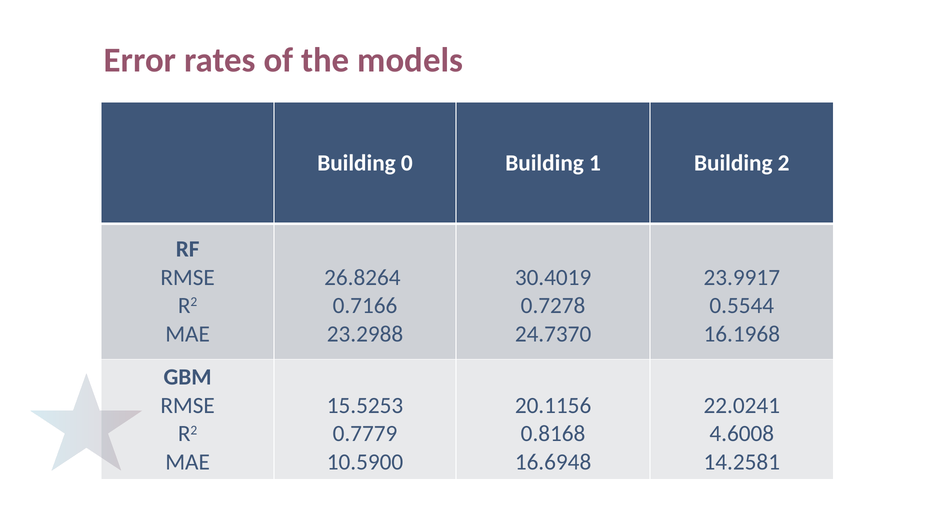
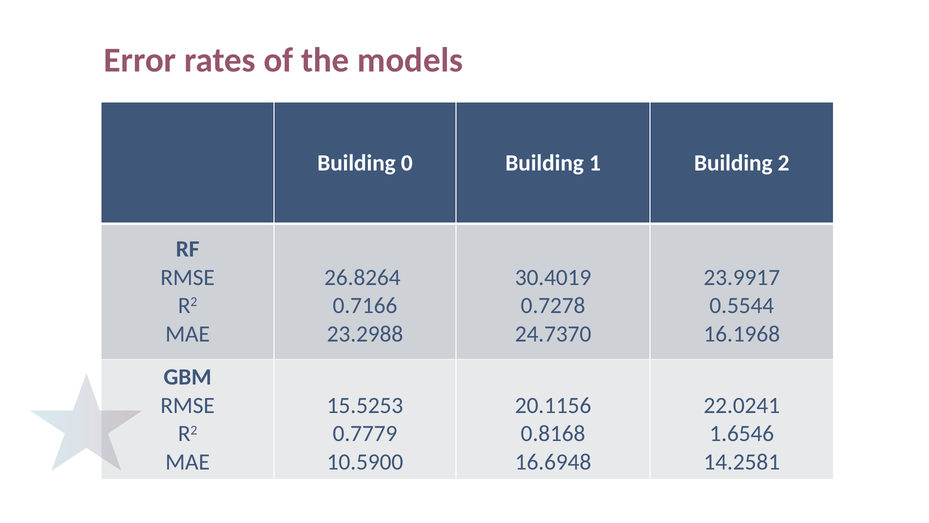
4.6008: 4.6008 -> 1.6546 (742, 433)
